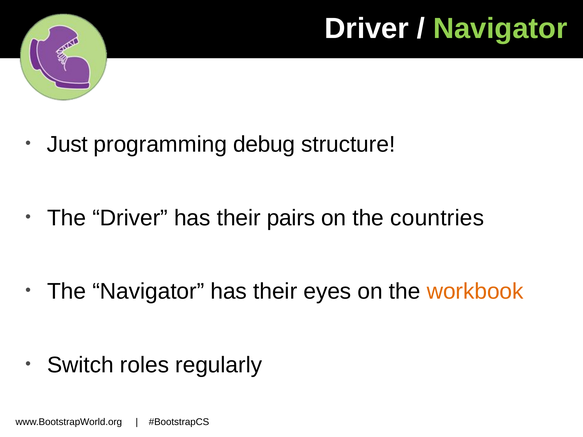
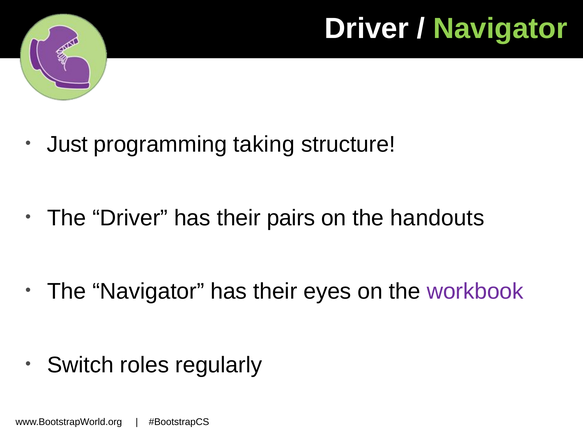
debug: debug -> taking (264, 144)
countries: countries -> handouts (437, 218)
workbook colour: orange -> purple (475, 292)
